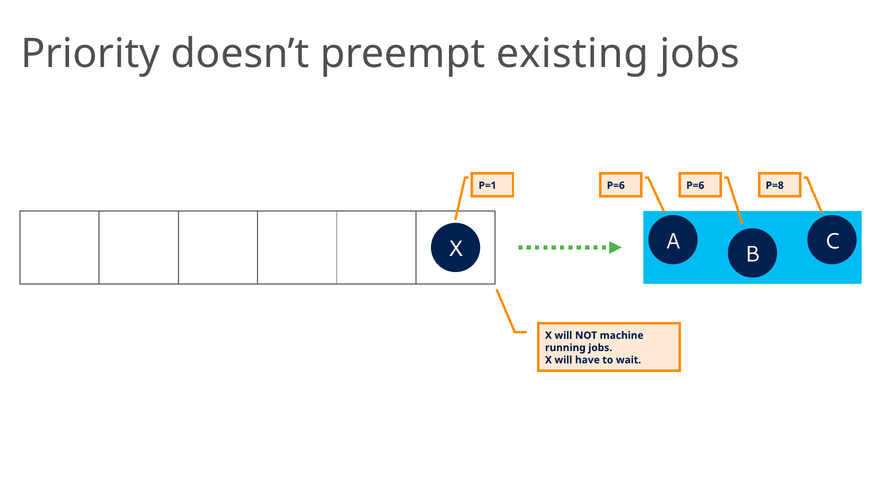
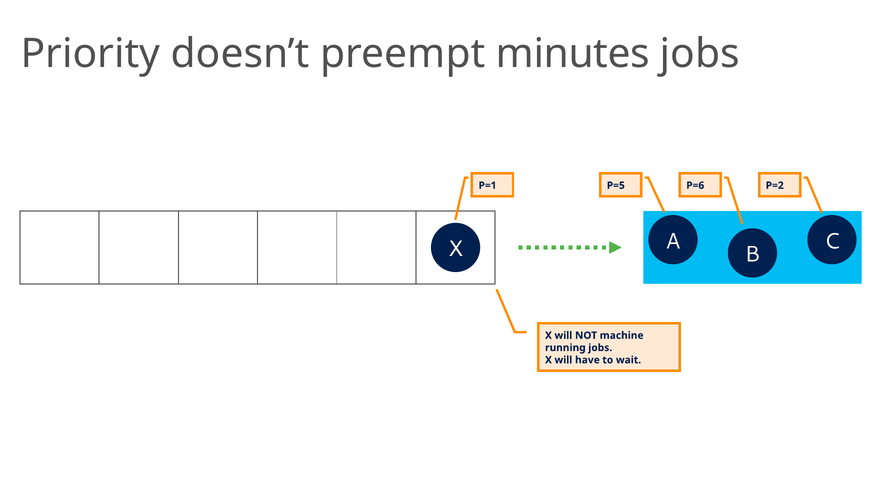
existing: existing -> minutes (573, 54)
P=6: P=6 -> P=5 (616, 185)
P=8: P=8 -> P=2 (775, 185)
